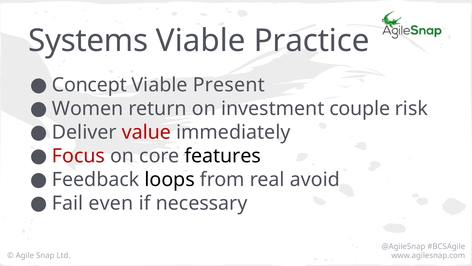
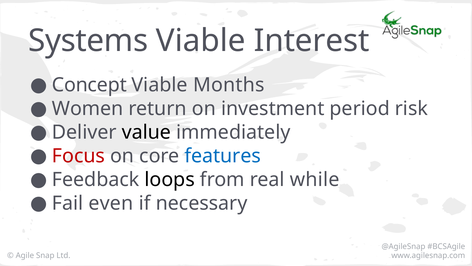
Practice: Practice -> Interest (312, 41)
Present: Present -> Months (229, 85)
couple: couple -> period (360, 108)
value colour: red -> black (146, 132)
features colour: black -> blue (223, 156)
avoid: avoid -> while (315, 179)
